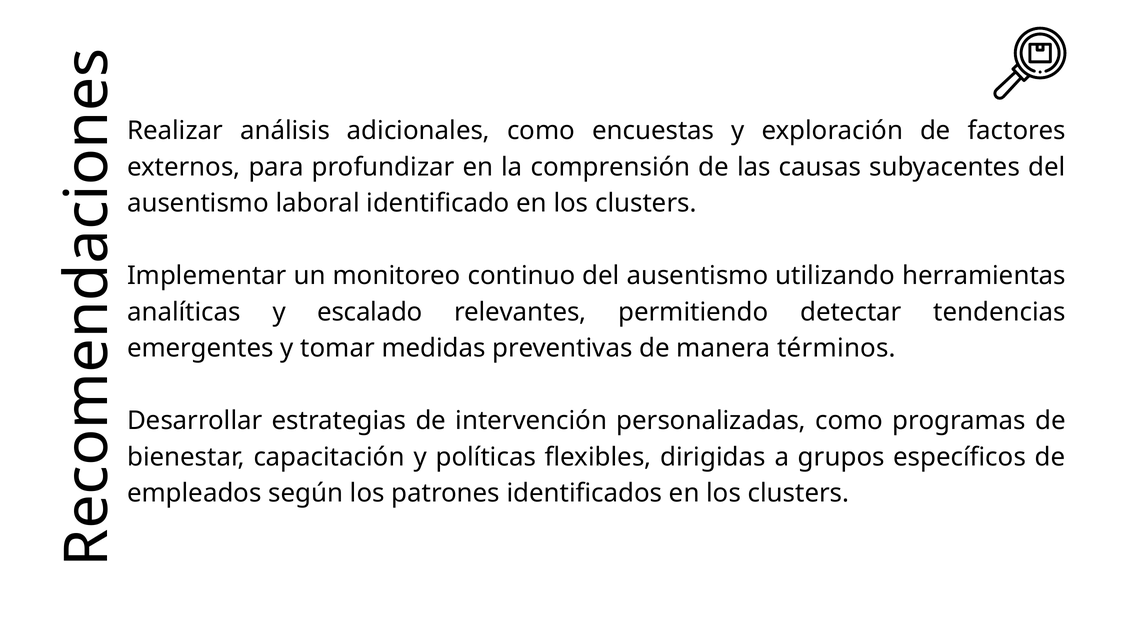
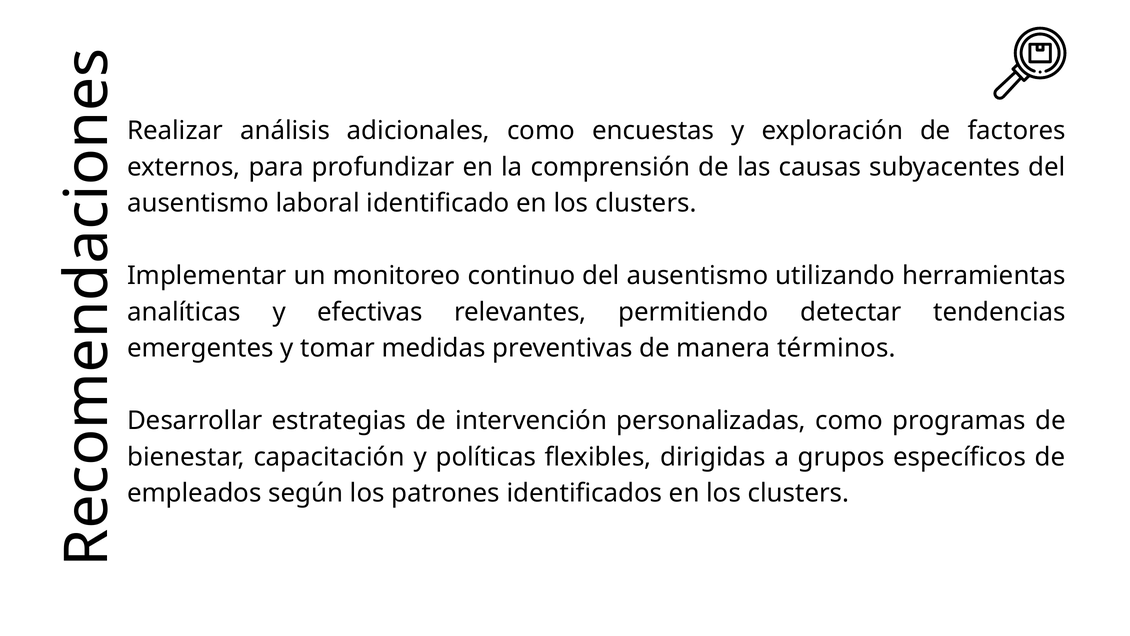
escalado: escalado -> efectivas (370, 312)
